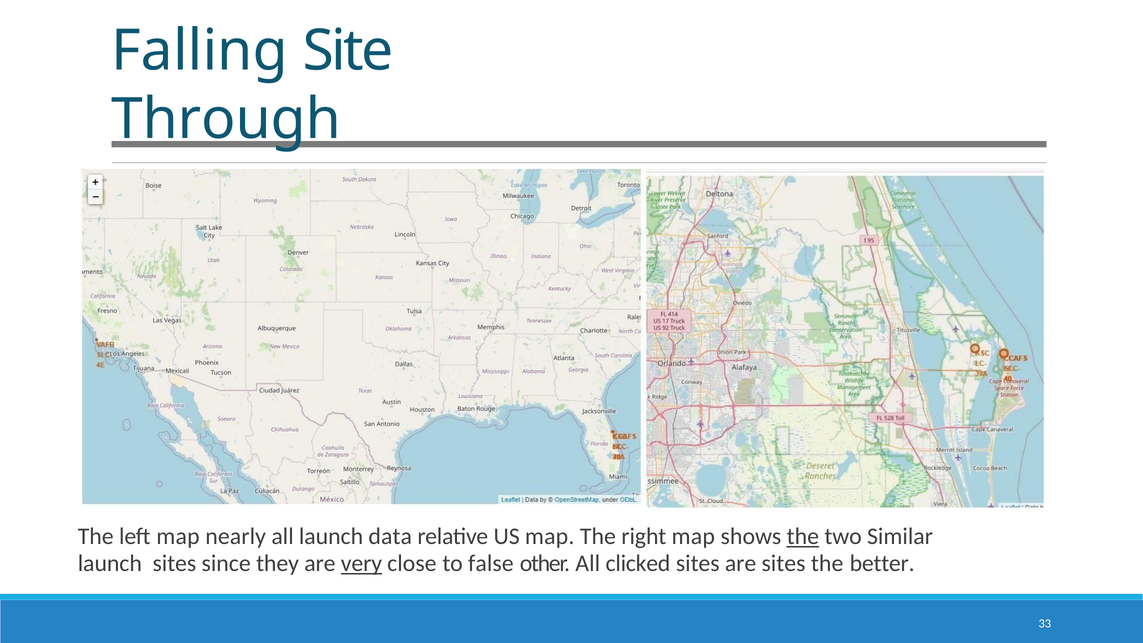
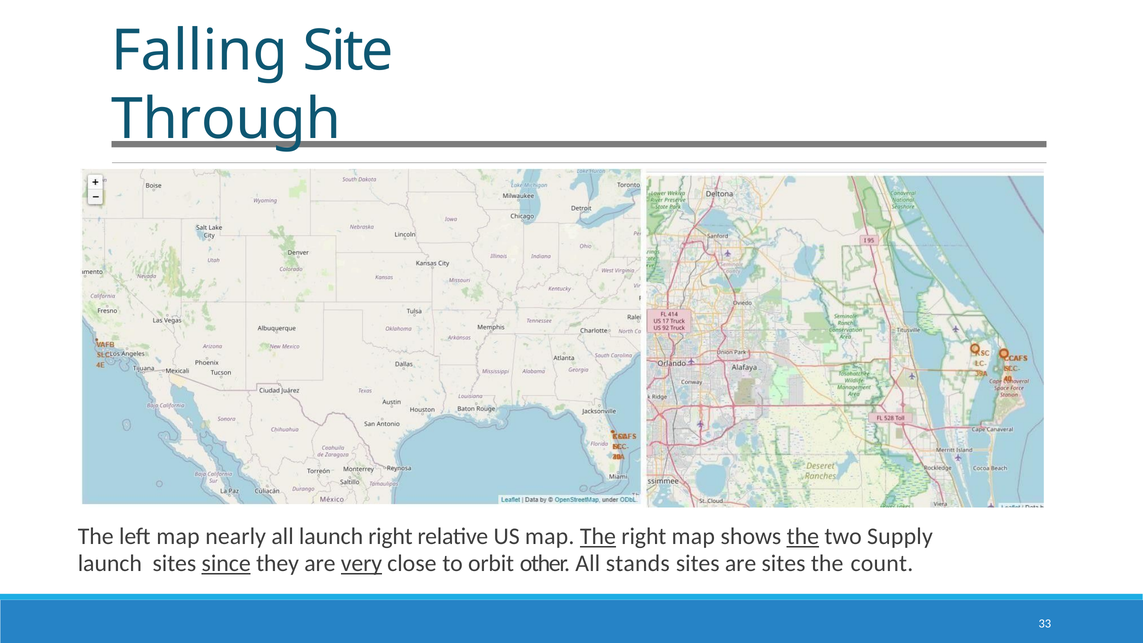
launch data: data -> right (390, 537)
The underline: none -> present (598, 537)
Similar: Similar -> Supply (900, 537)
since underline: none -> present (226, 563)
false: false -> orbit (491, 563)
clicked: clicked -> stands (638, 563)
better: better -> count (882, 563)
